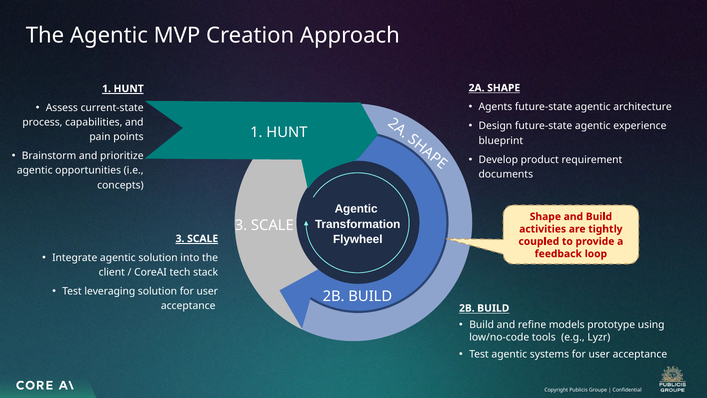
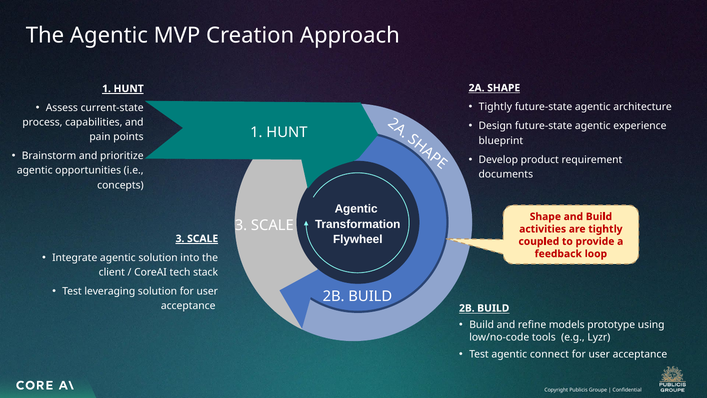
Agents: Agents -> Tightly (495, 107)
systems: systems -> connect (549, 354)
